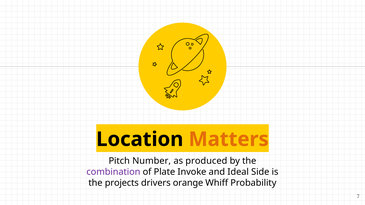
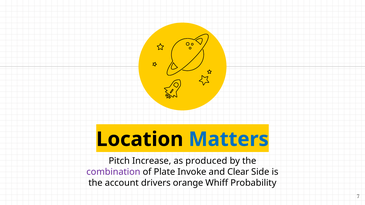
Matters colour: orange -> blue (229, 139)
Number: Number -> Increase (152, 161)
Ideal: Ideal -> Clear (238, 172)
projects: projects -> account (122, 183)
